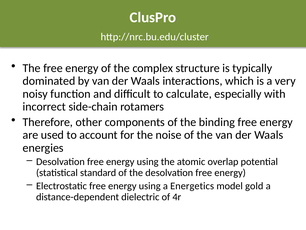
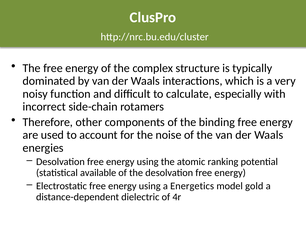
overlap: overlap -> ranking (223, 161)
standard: standard -> available (98, 172)
